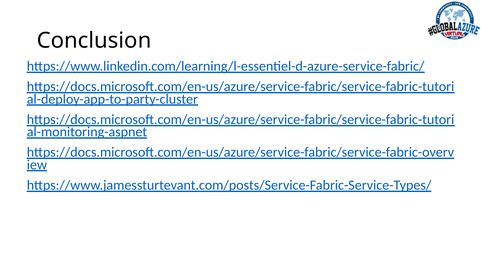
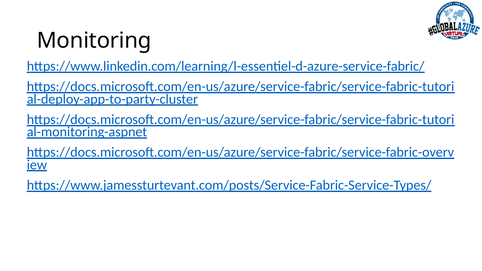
Conclusion: Conclusion -> Monitoring (94, 40)
